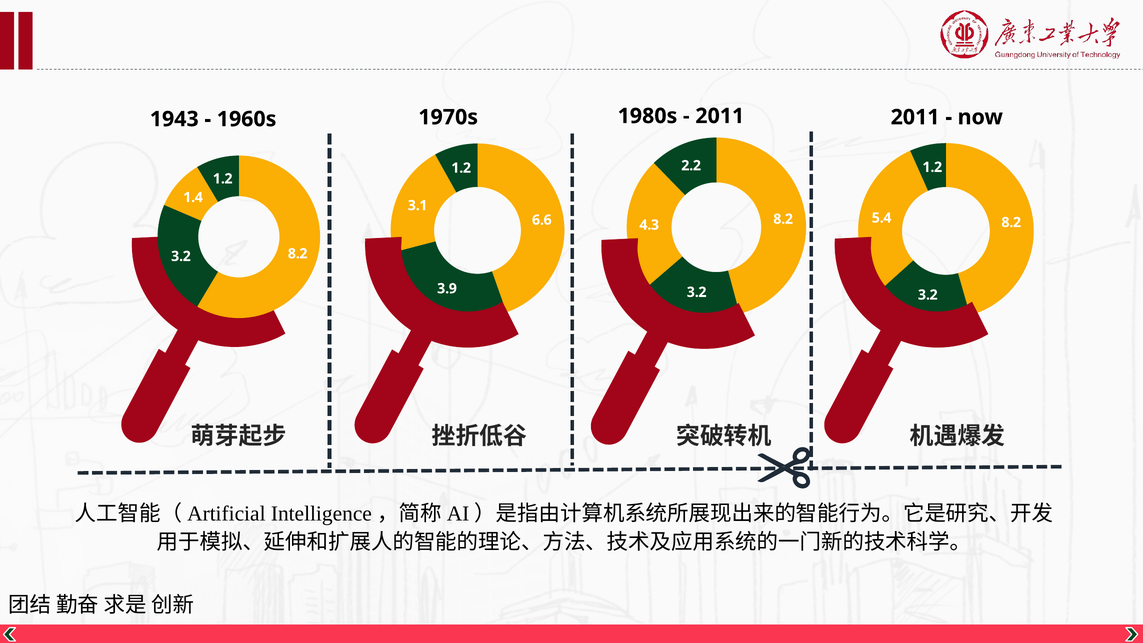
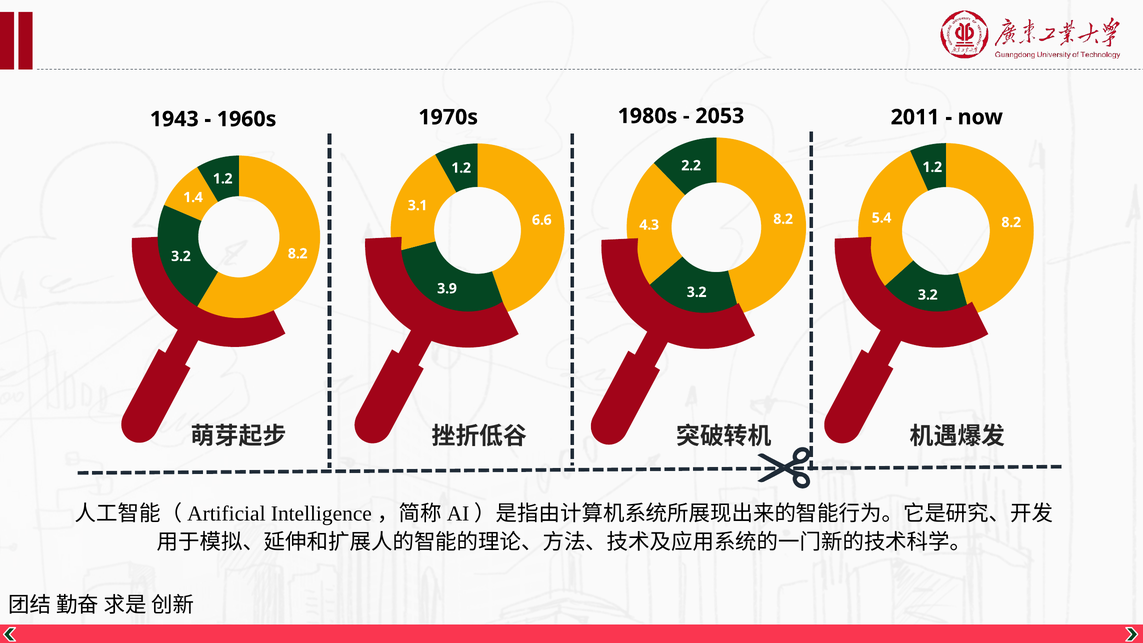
2011: 2011 -> 2053 (720, 116)
